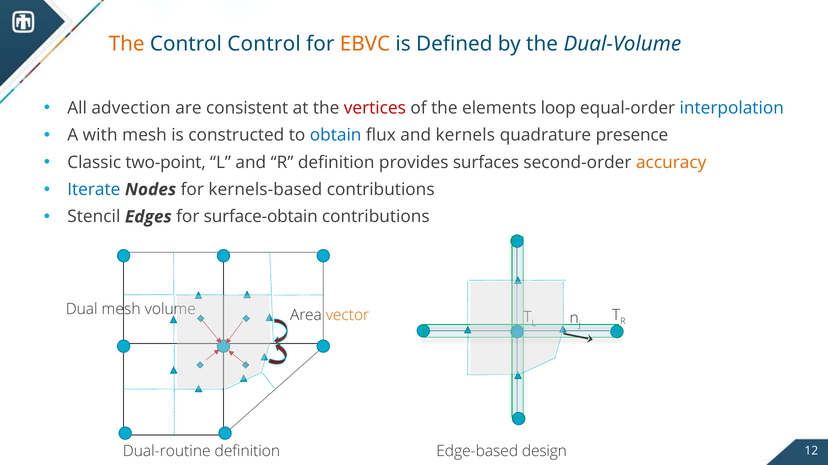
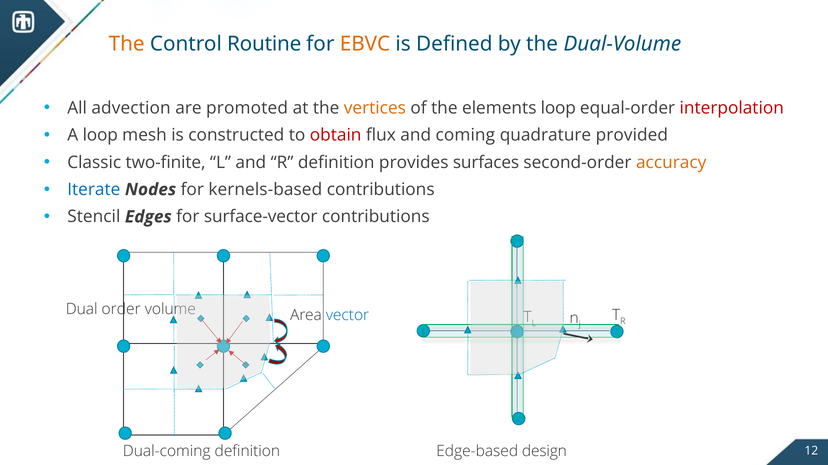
Control Control: Control -> Routine (264, 44)
consistent: consistent -> promoted (247, 108)
vertices colour: red -> orange (375, 108)
interpolation colour: blue -> red (732, 108)
A with: with -> loop (100, 135)
obtain colour: blue -> red (336, 135)
kernels: kernels -> coming (465, 135)
presence: presence -> provided (632, 135)
two-point: two-point -> two-finite (166, 163)
surface-obtain: surface-obtain -> surface-vector (261, 217)
Dual mesh: mesh -> order (121, 310)
vector colour: orange -> blue (348, 316)
Dual-routine: Dual-routine -> Dual-coming (167, 452)
